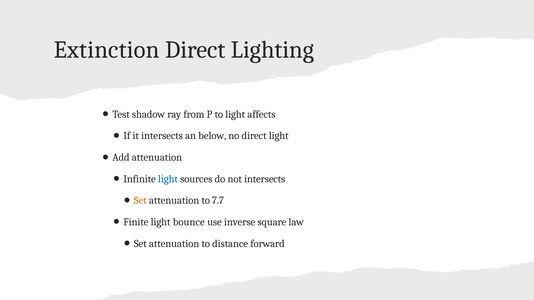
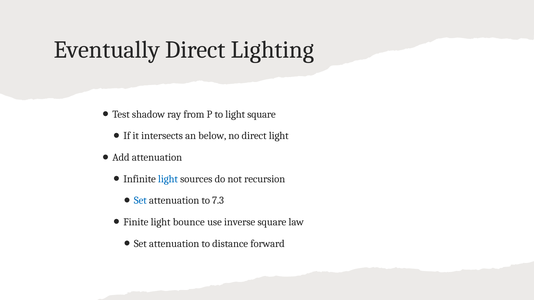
Extinction: Extinction -> Eventually (107, 50)
light affects: affects -> square (261, 114)
not intersects: intersects -> recursion (265, 179)
Set colour: orange -> blue (140, 201)
7.7: 7.7 -> 7.3 (218, 201)
